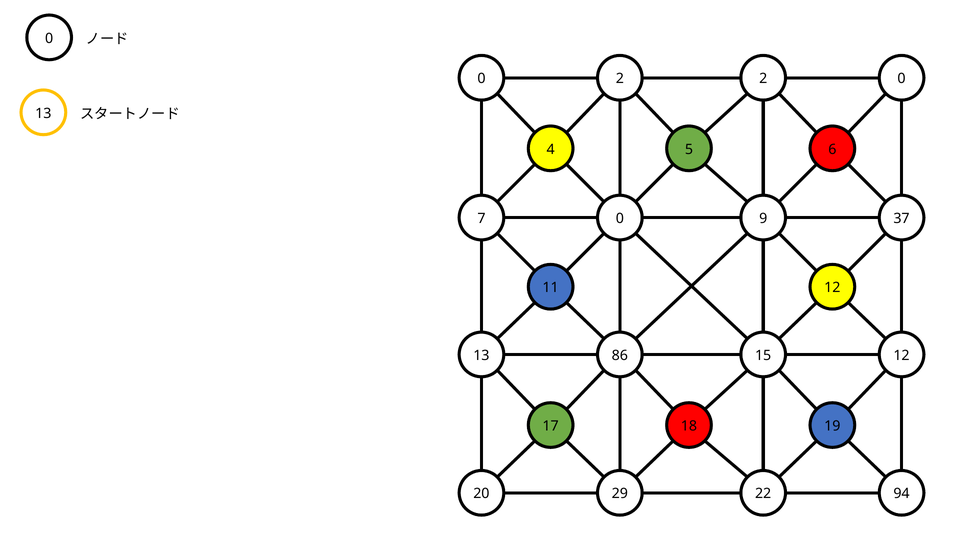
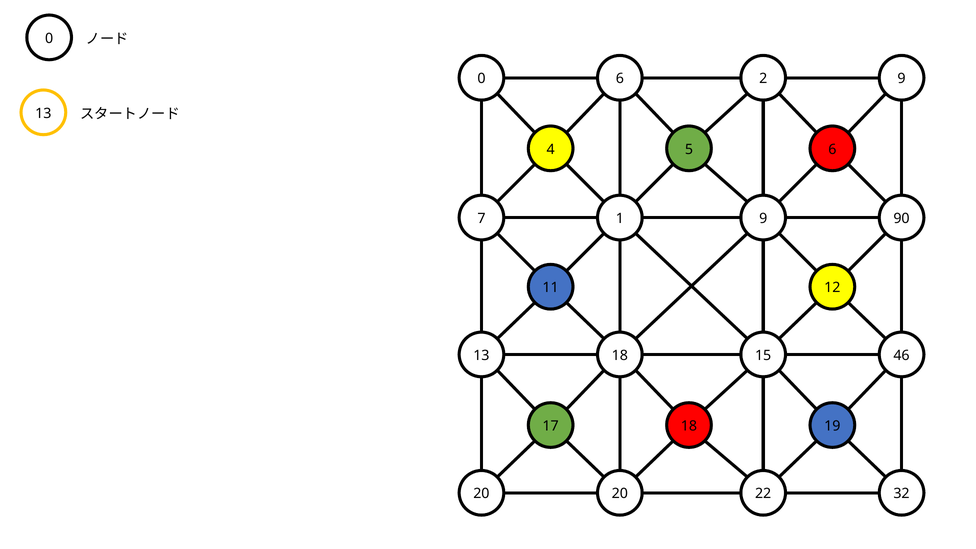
0 2: 2 -> 6 (620, 79)
2 0: 0 -> 9 (902, 79)
7 0: 0 -> 1 (620, 219)
37: 37 -> 90 (902, 219)
13 86: 86 -> 18 (620, 355)
15 12: 12 -> 46 (902, 355)
20 29: 29 -> 20 (620, 494)
94: 94 -> 32 (902, 494)
